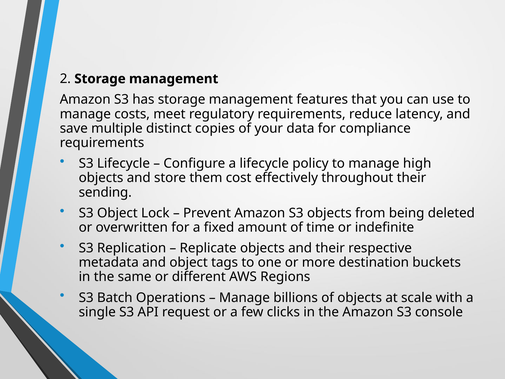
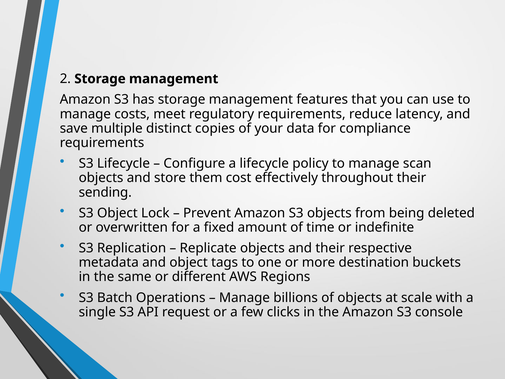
high: high -> scan (417, 163)
